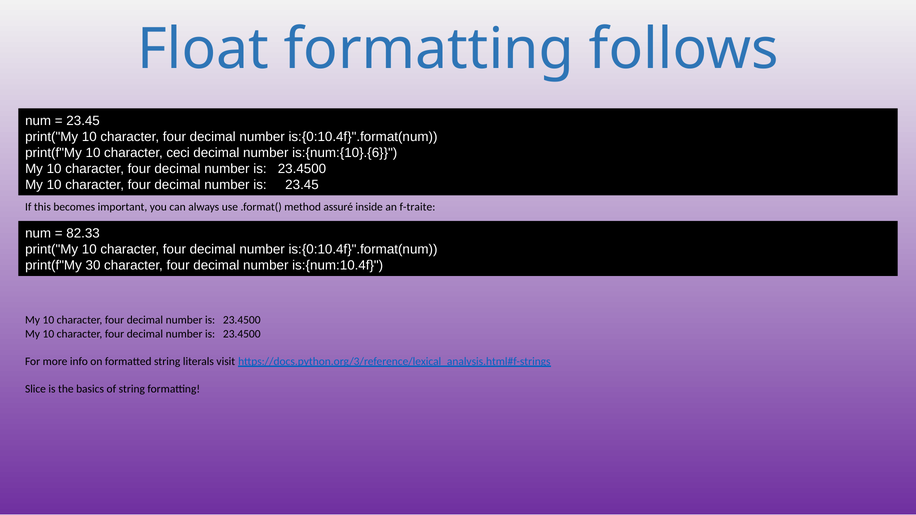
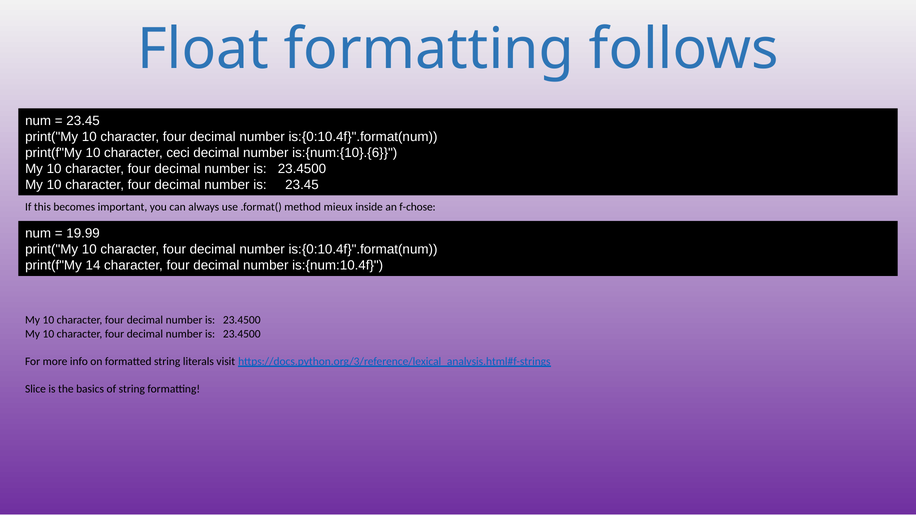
assuré: assuré -> mieux (338, 207)
f-traite: f-traite -> f-chose (418, 207)
82.33: 82.33 -> 19.99 (83, 233)
30: 30 -> 14 (93, 266)
